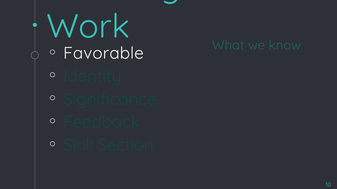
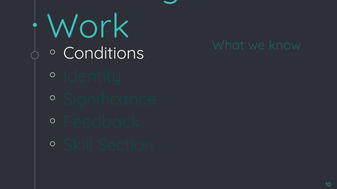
Favorable: Favorable -> Conditions (104, 53)
